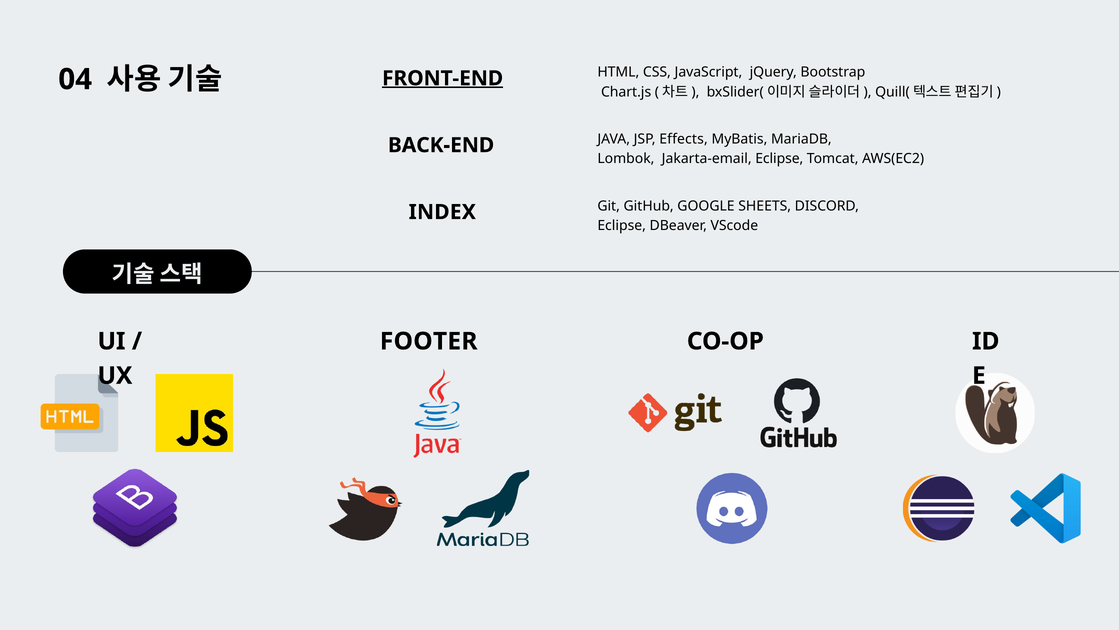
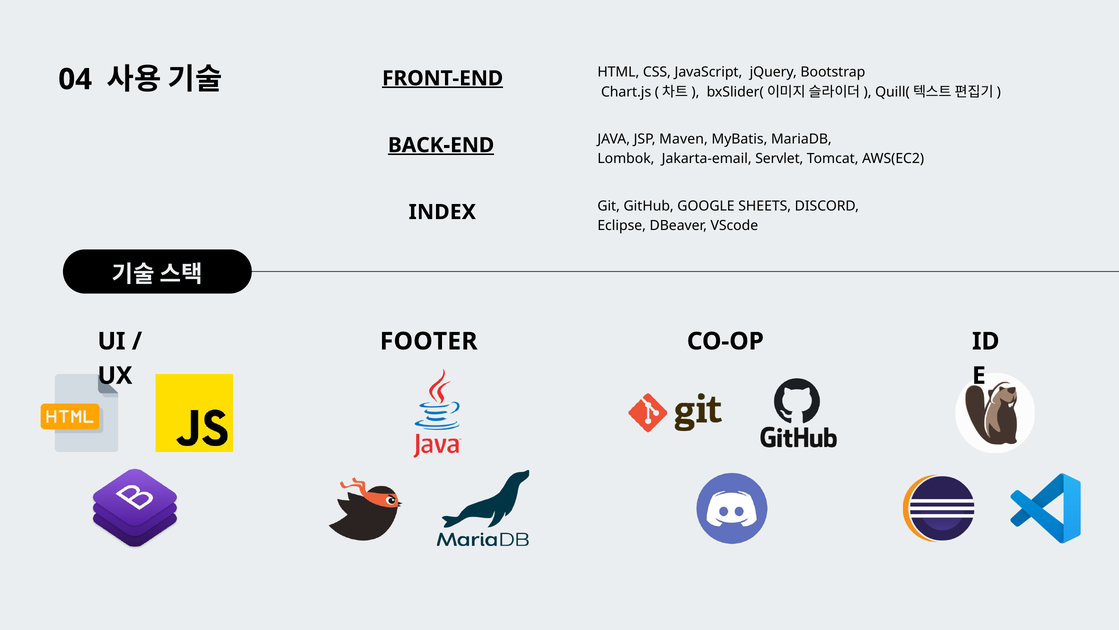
Effects: Effects -> Maven (684, 139)
BACK-END underline: none -> present (441, 145)
Jakarta-email Eclipse: Eclipse -> Servlet (779, 159)
